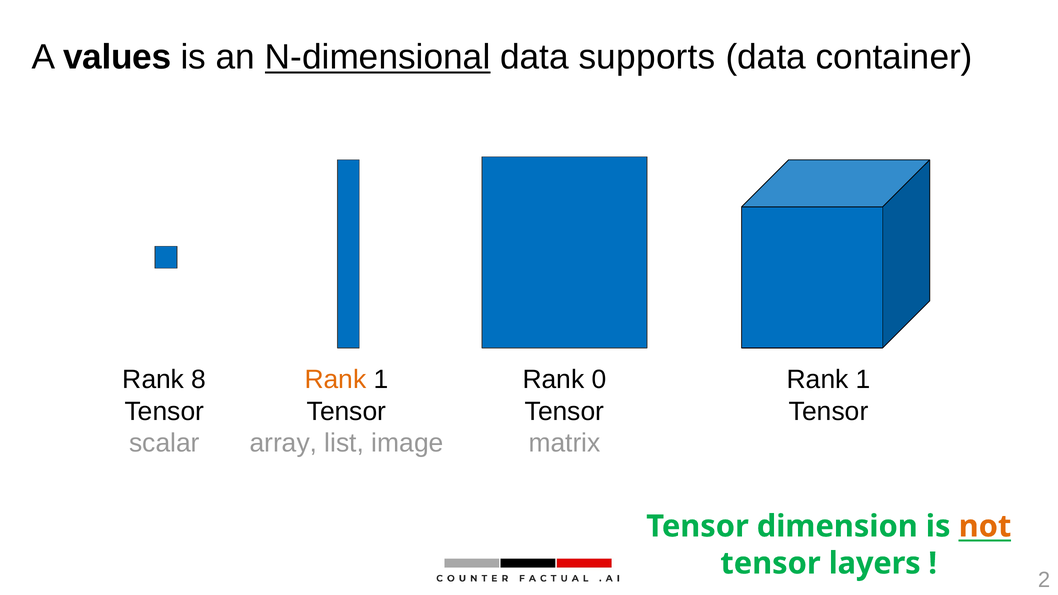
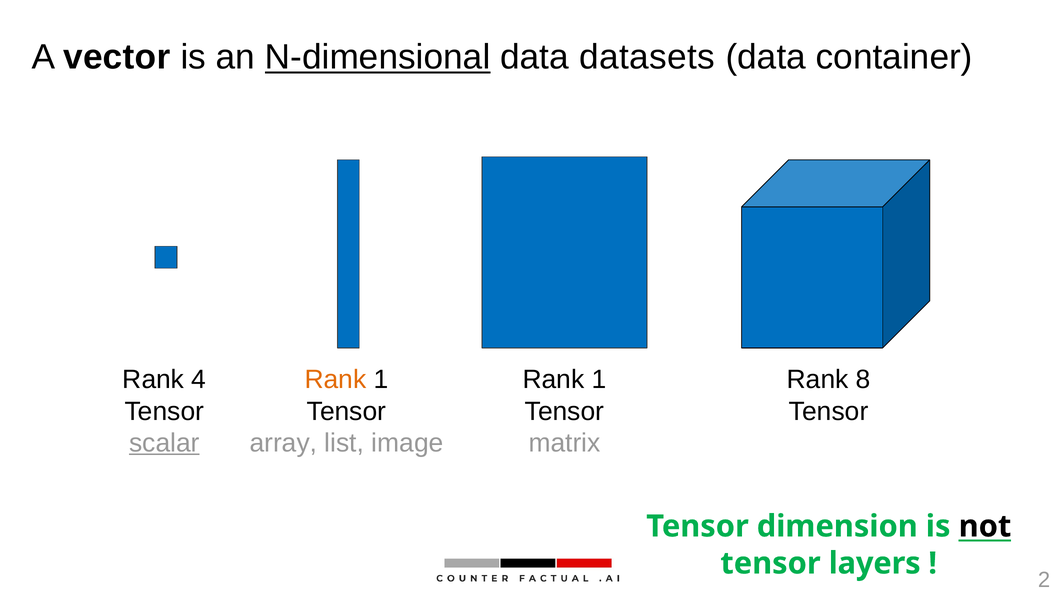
values: values -> vector (117, 57)
supports: supports -> datasets (647, 57)
8: 8 -> 4 (199, 380)
0: 0 -> 1 (599, 380)
1: 1 -> 8 (863, 380)
scalar underline: none -> present (164, 443)
not colour: orange -> black (985, 526)
